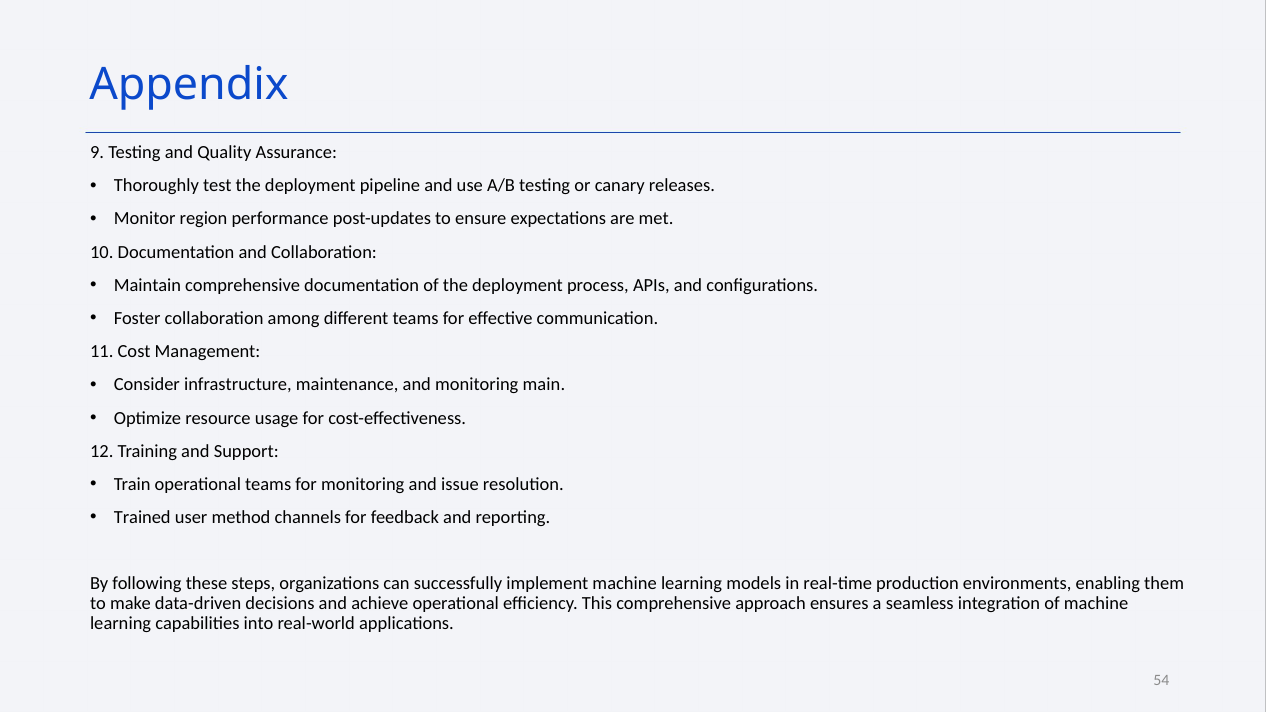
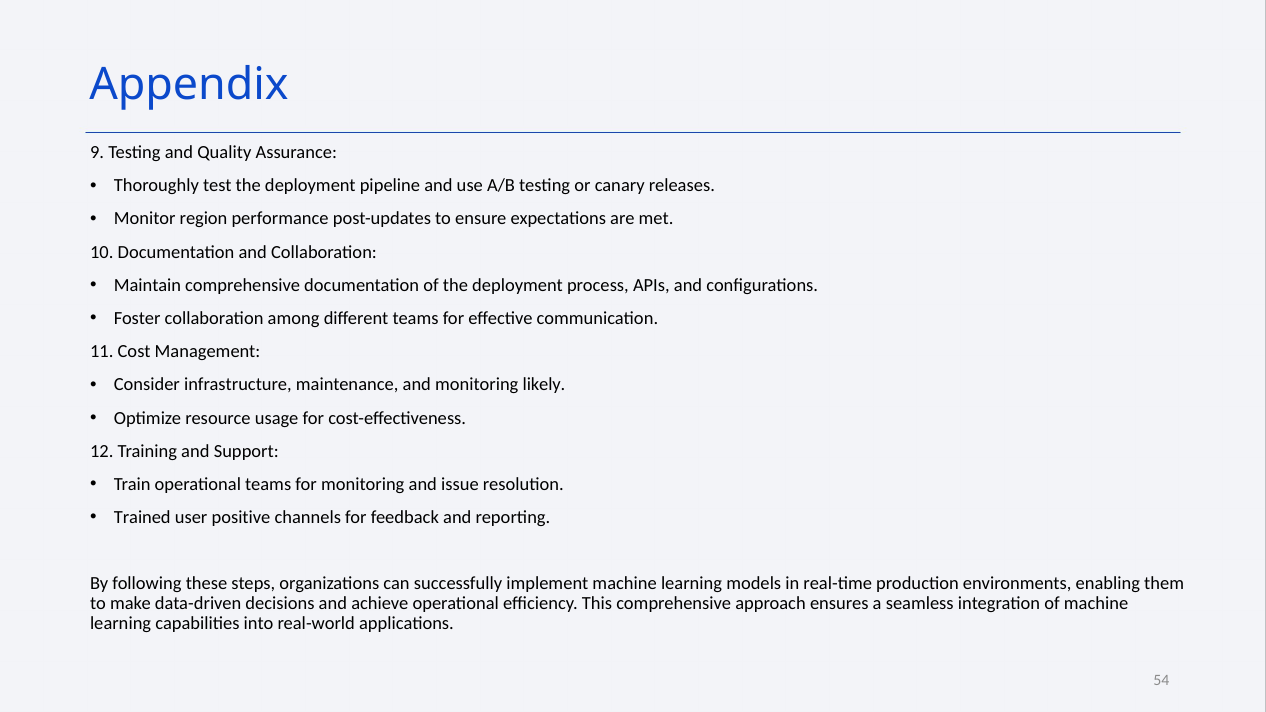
main: main -> likely (544, 385)
method: method -> positive (241, 518)
